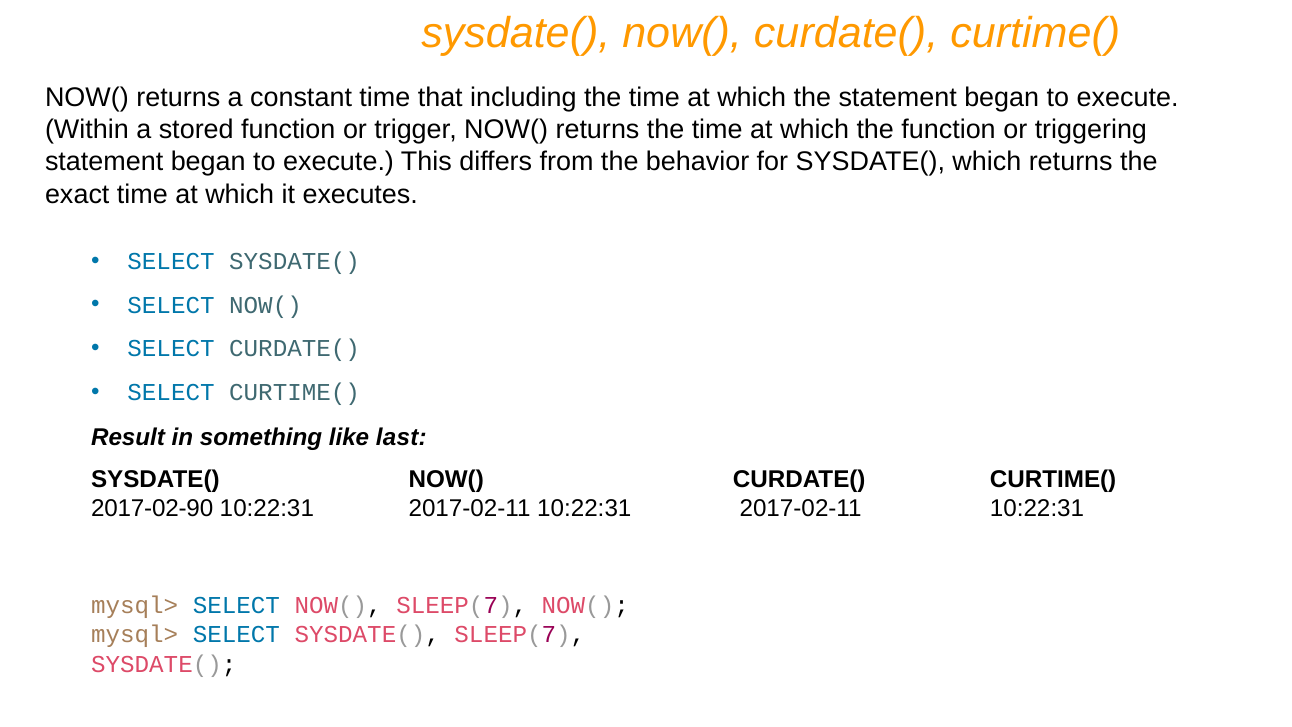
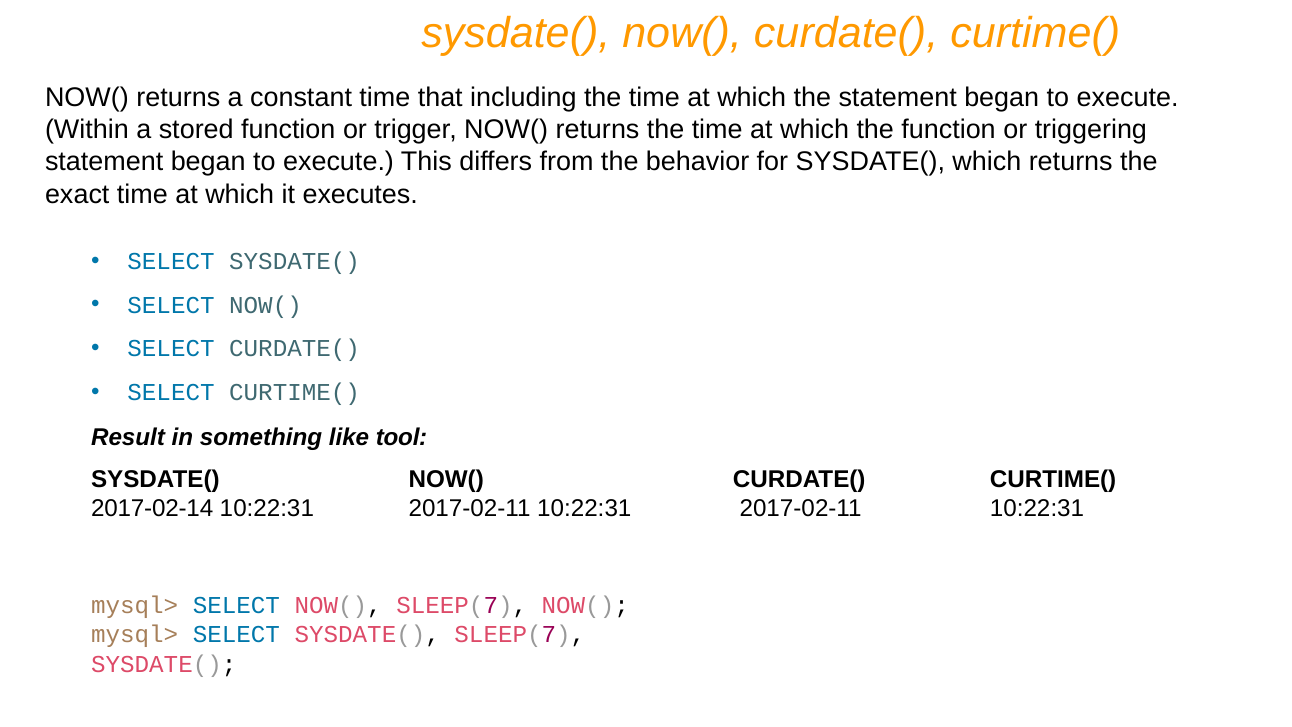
last: last -> tool (402, 438)
2017-02-90: 2017-02-90 -> 2017-02-14 (152, 509)
